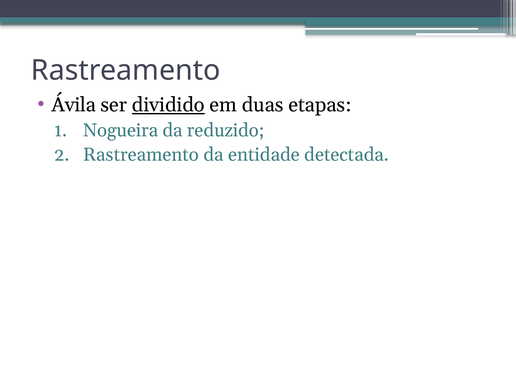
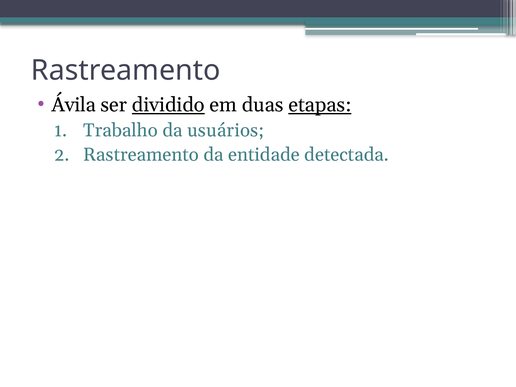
etapas underline: none -> present (320, 105)
Nogueira: Nogueira -> Trabalho (121, 130)
reduzido: reduzido -> usuários (226, 130)
